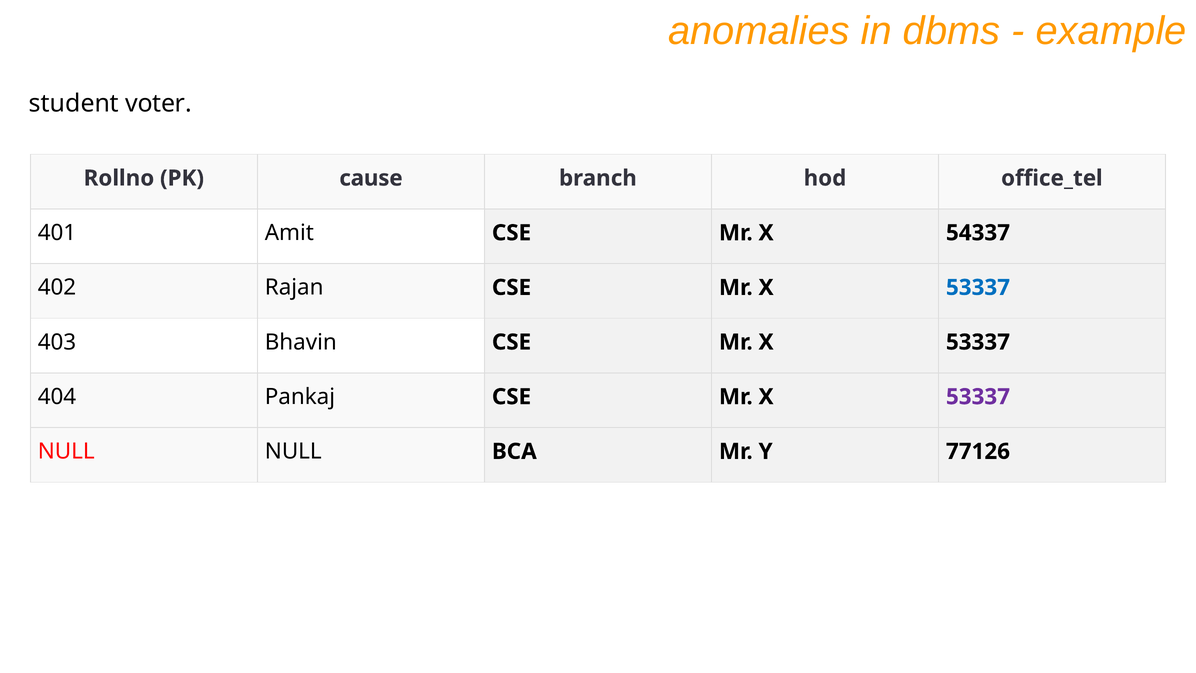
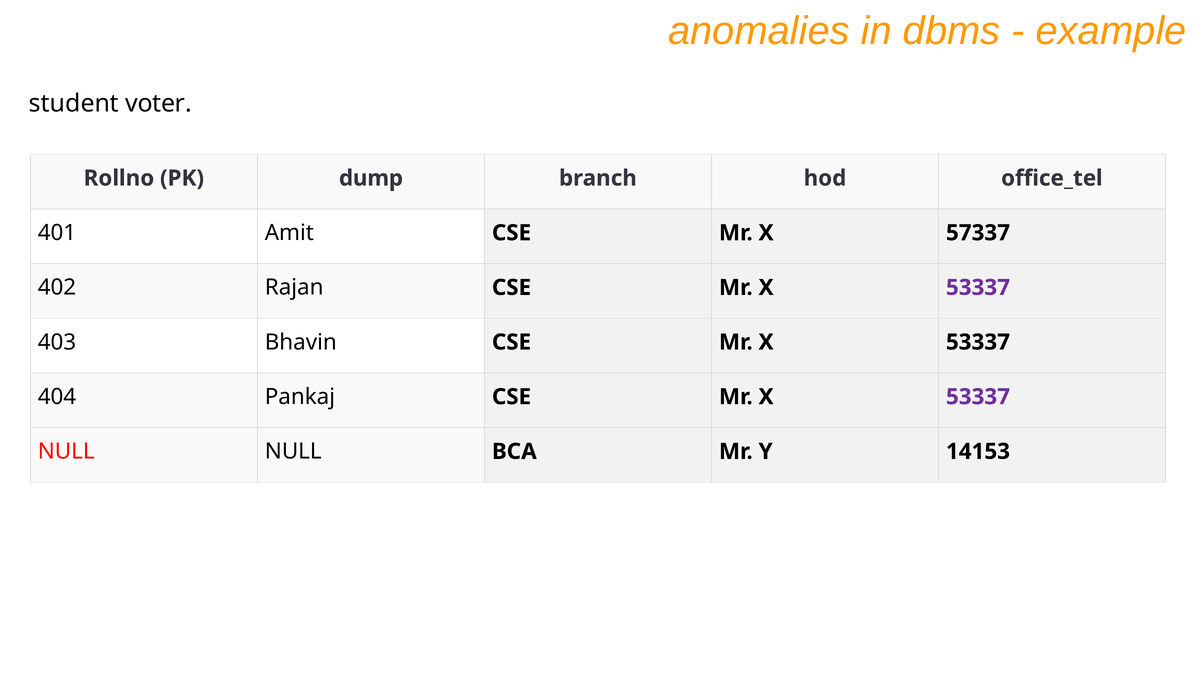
cause: cause -> dump (371, 178)
54337: 54337 -> 57337 (978, 233)
53337 colour: blue -> purple (978, 287)
77126: 77126 -> 14153 (978, 451)
